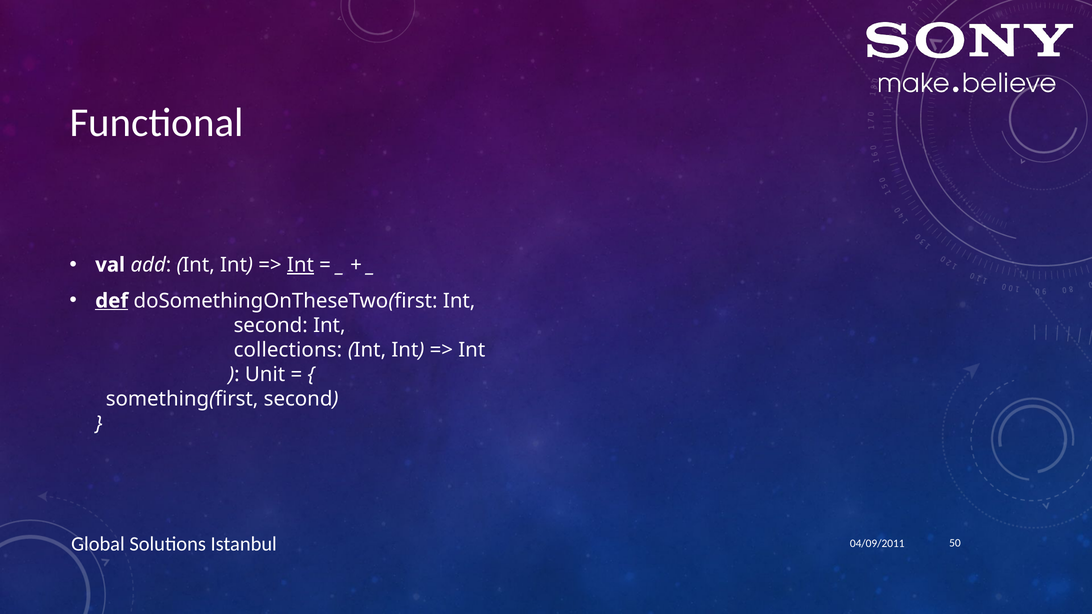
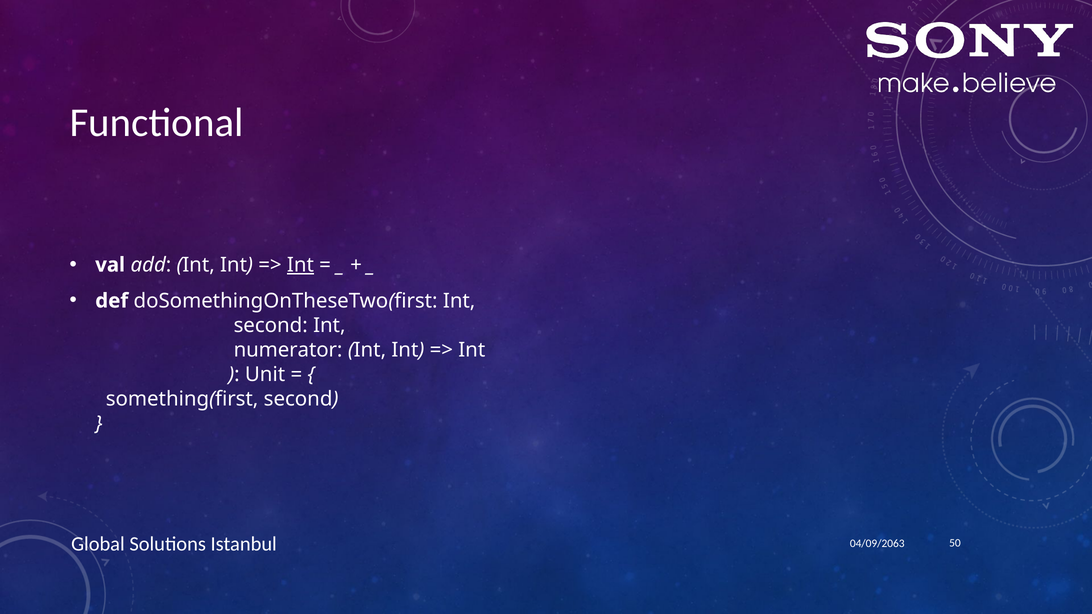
def underline: present -> none (112, 301)
collections: collections -> numerator (288, 350)
04/09/2011: 04/09/2011 -> 04/09/2063 (877, 543)
